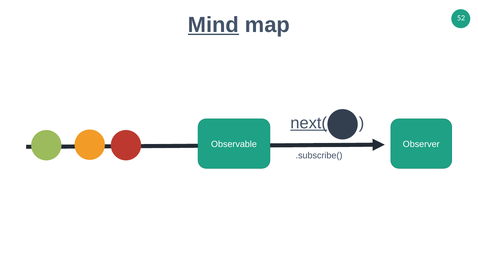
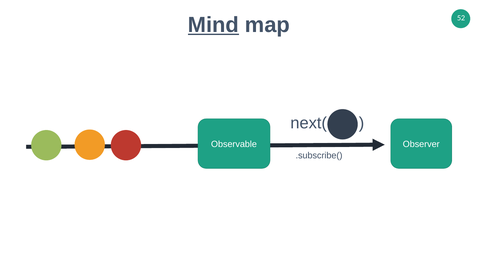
next( underline: present -> none (309, 123)
